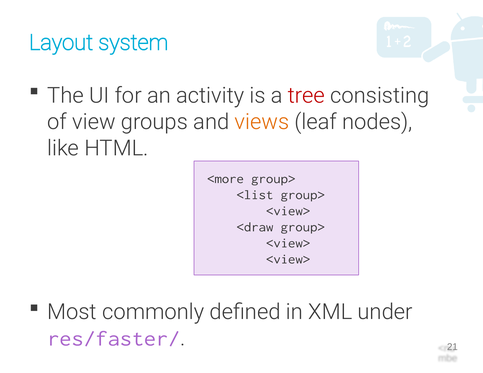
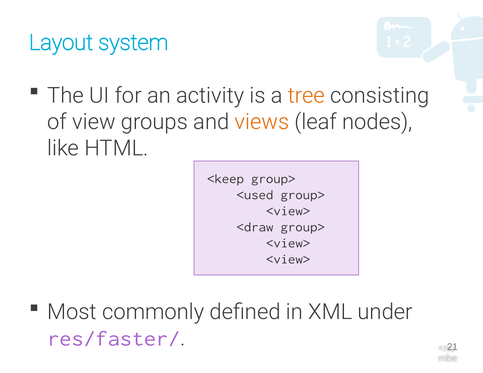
tree colour: red -> orange (306, 96)
<more: <more -> <keep (225, 179)
<list: <list -> <used (255, 195)
